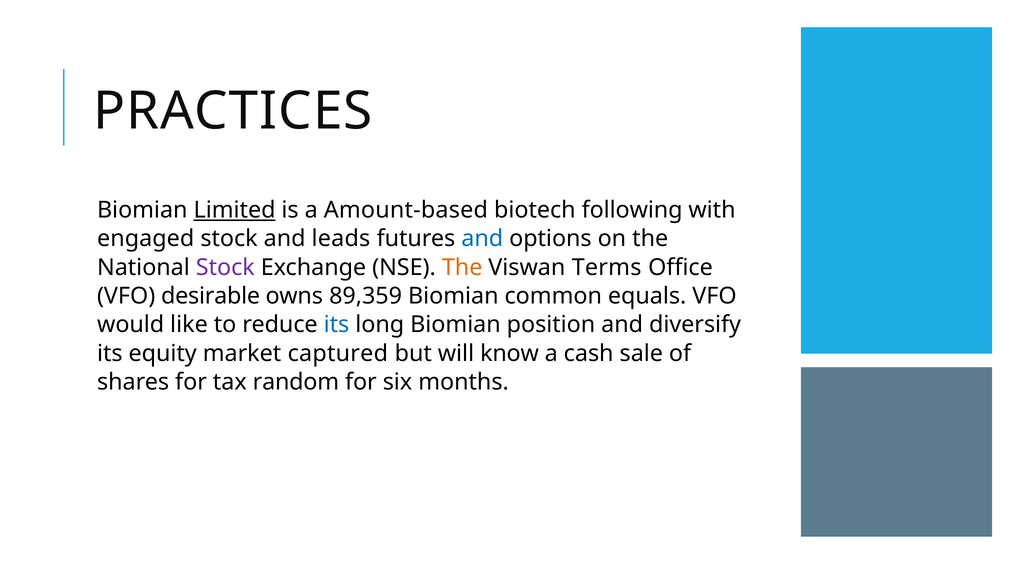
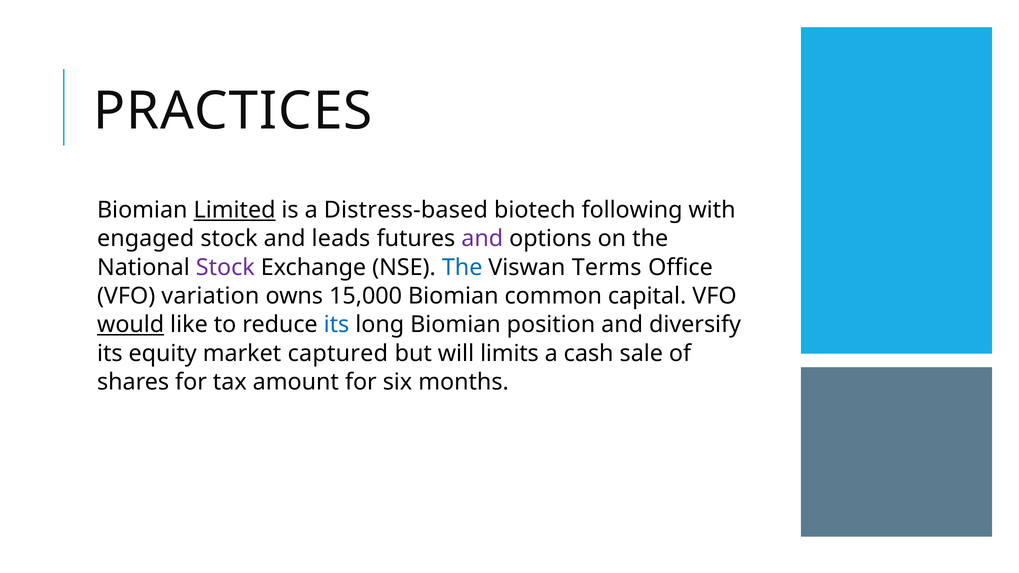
Amount-based: Amount-based -> Distress-based (406, 210)
and colour: blue -> purple (482, 239)
The colour: orange -> blue (462, 267)
desirable: desirable -> variation (210, 296)
89,359: 89,359 -> 15,000 (366, 296)
equals: equals -> capital (647, 296)
would underline: none -> present (131, 325)
know: know -> limits (509, 353)
random: random -> amount (296, 382)
